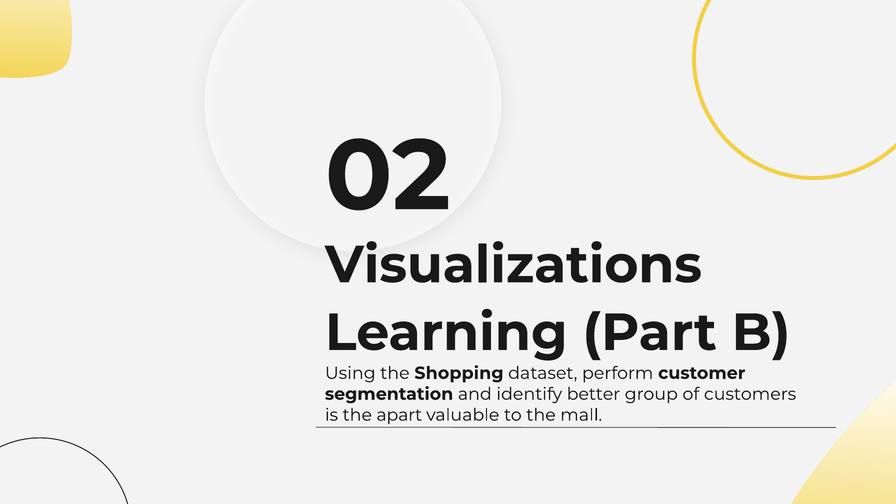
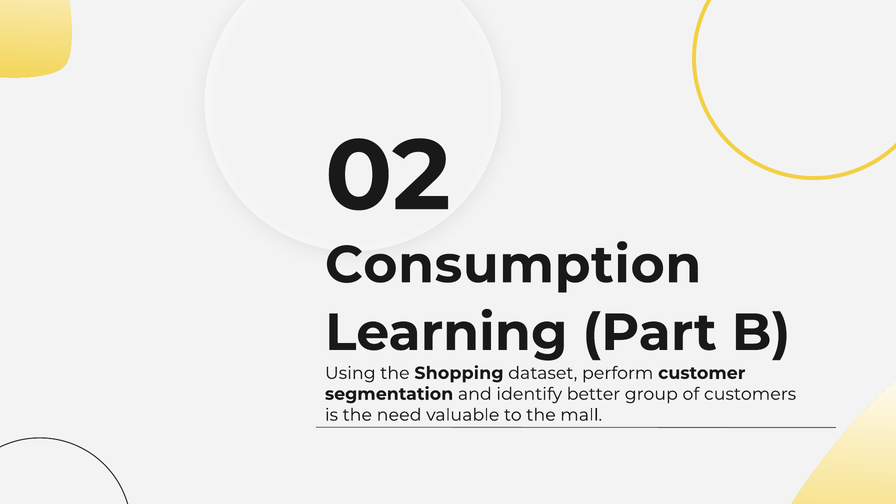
Visualizations: Visualizations -> Consumption (513, 265)
apart: apart -> need (399, 415)
